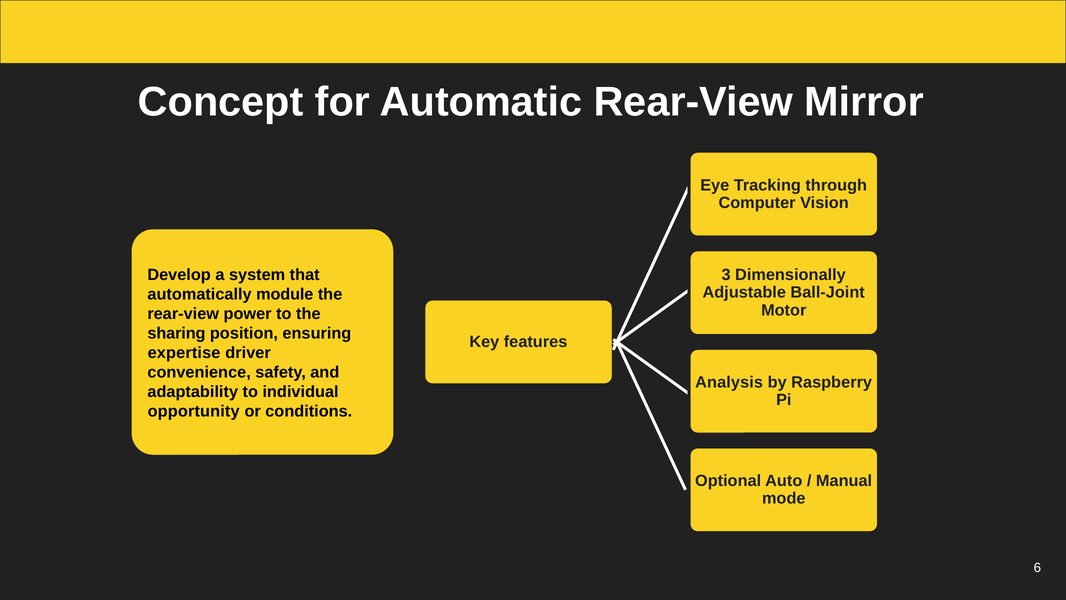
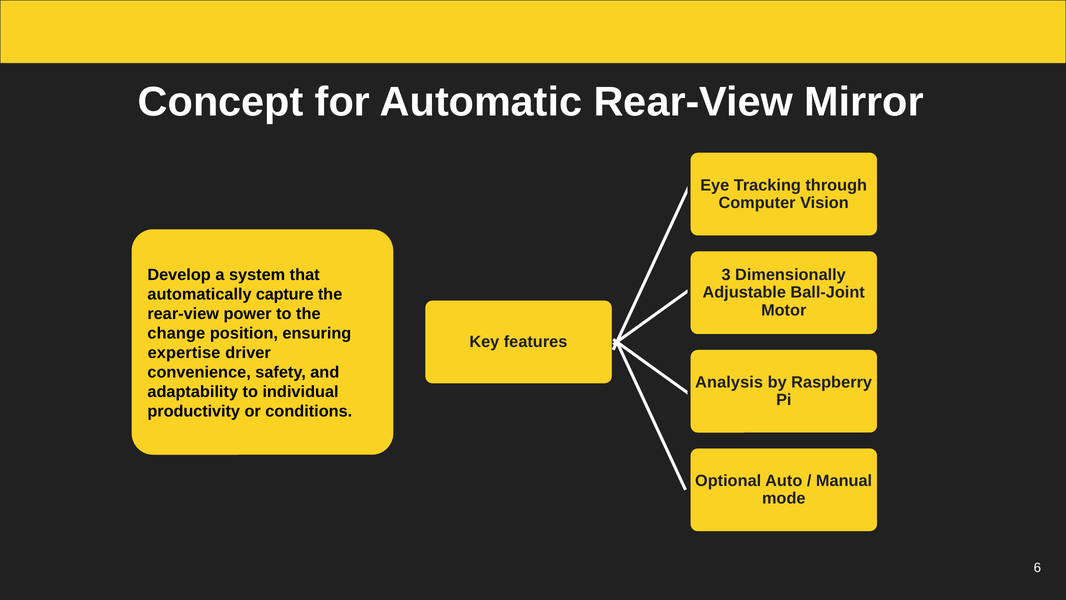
module: module -> capture (285, 294)
sharing: sharing -> change (176, 333)
opportunity: opportunity -> productivity (194, 411)
